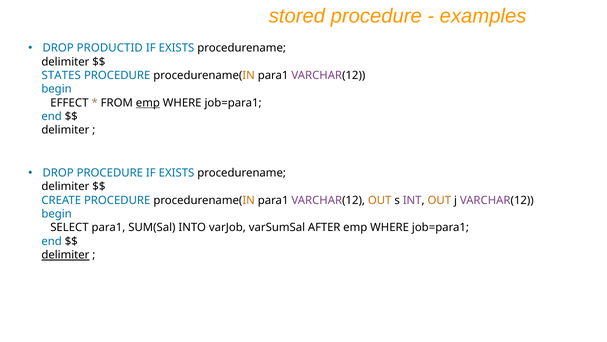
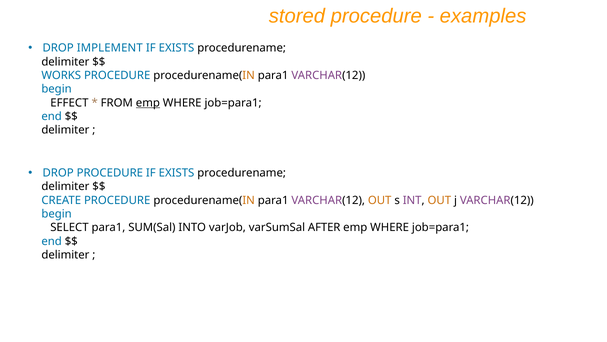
PRODUCTID: PRODUCTID -> IMPLEMENT (110, 48)
STATES: STATES -> WORKS (61, 75)
delimiter underline: present -> none (65, 255)
